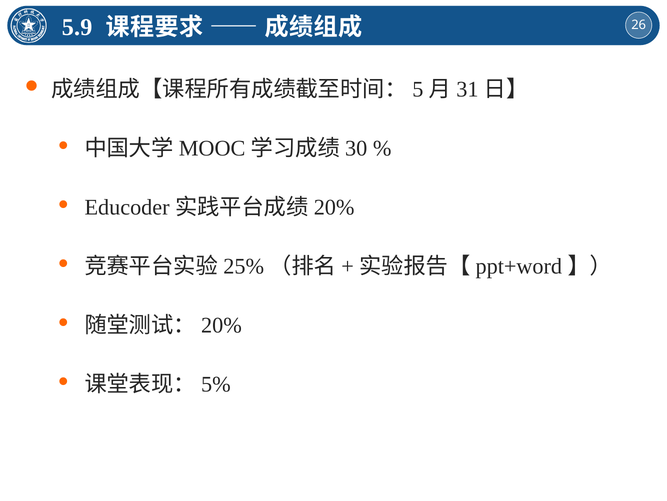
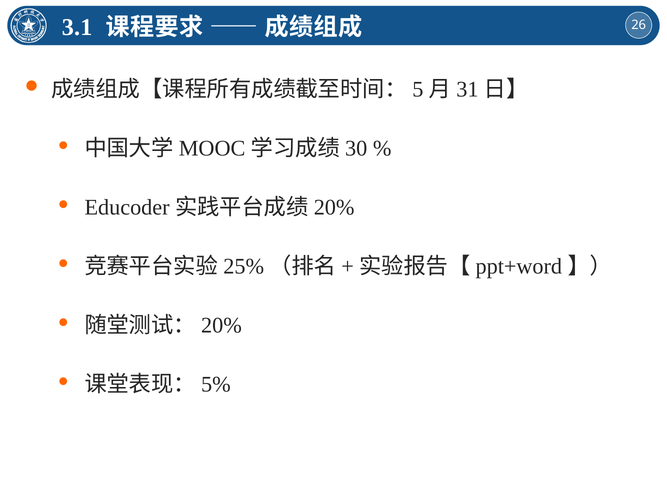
5.9: 5.9 -> 3.1 (77, 27)
